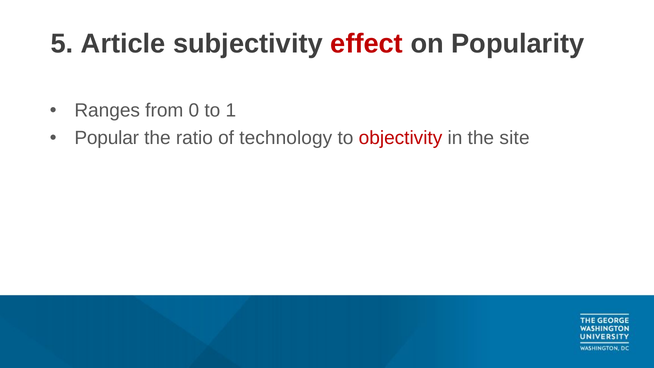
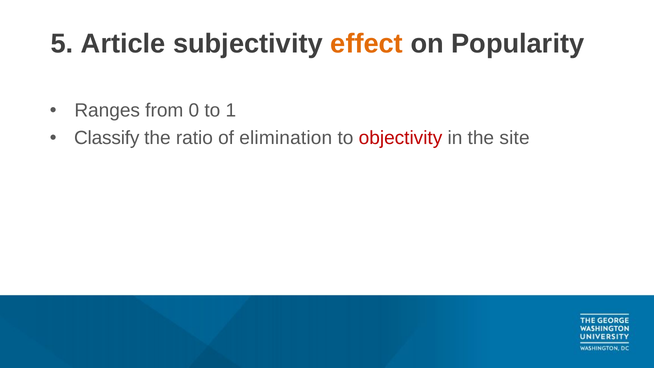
effect colour: red -> orange (367, 44)
Popular: Popular -> Classify (107, 138)
technology: technology -> elimination (286, 138)
